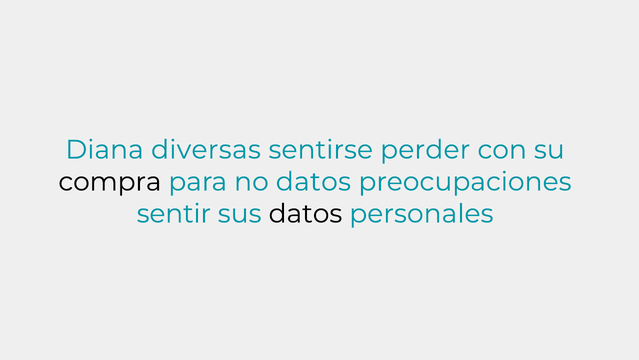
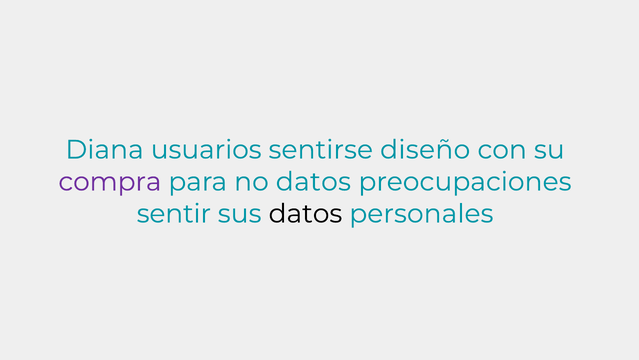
diversas: diversas -> usuarios (206, 150)
perder: perder -> diseño (425, 150)
compra colour: black -> purple (110, 181)
